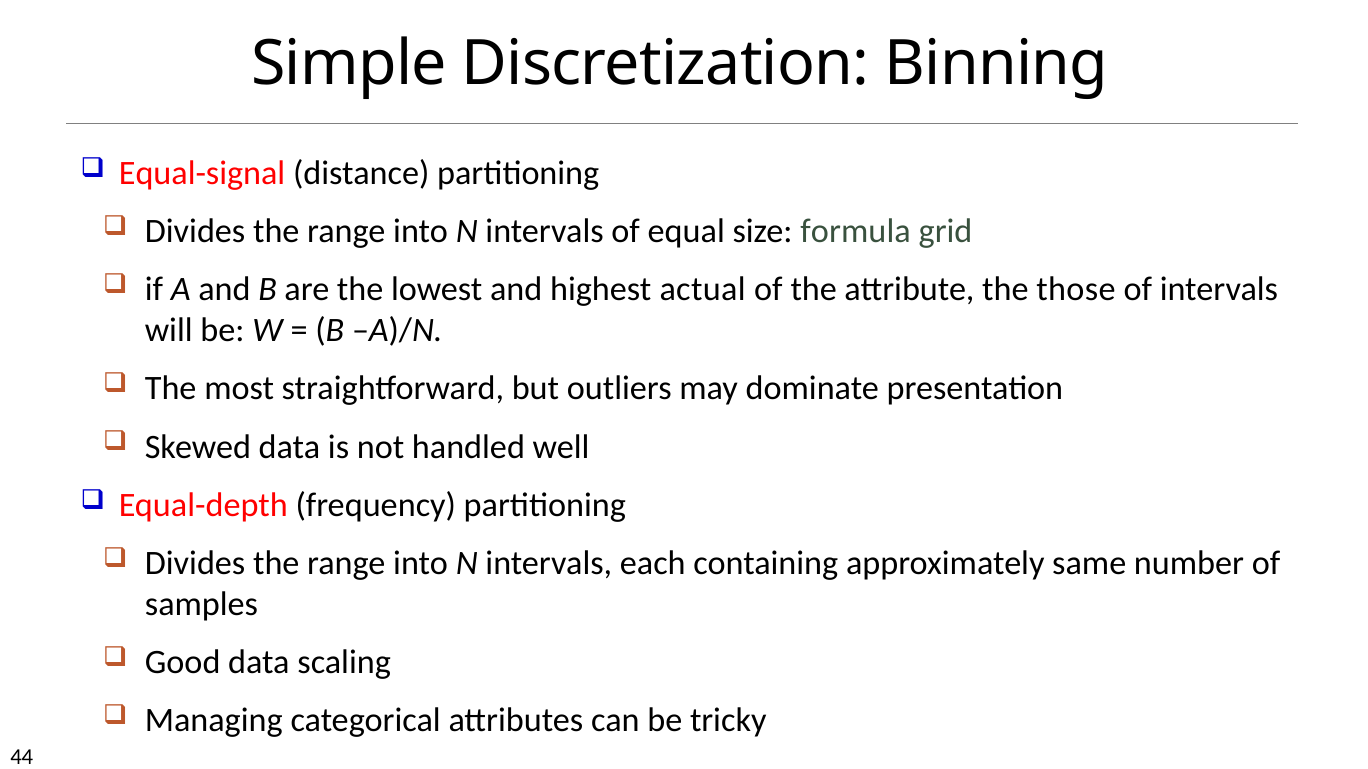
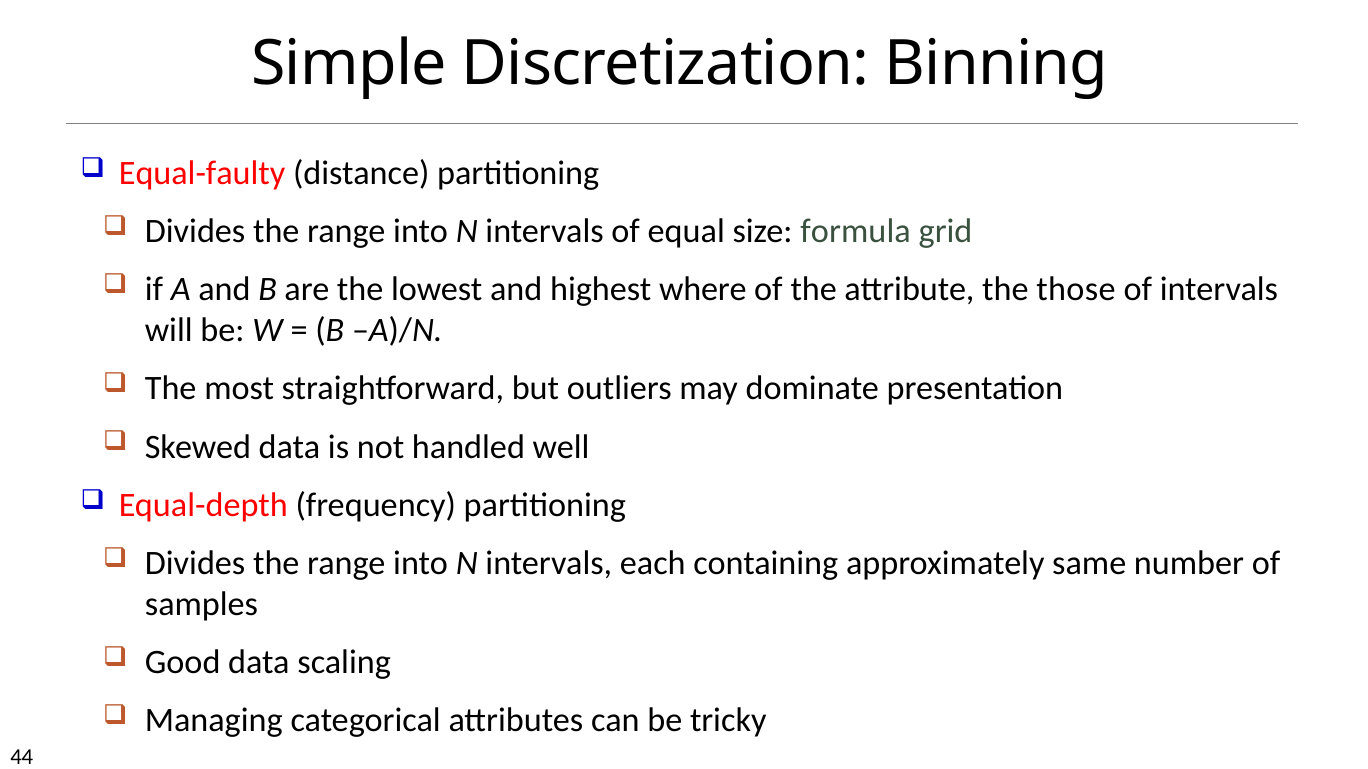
Equal-signal: Equal-signal -> Equal-faulty (202, 173)
actual: actual -> where (703, 290)
